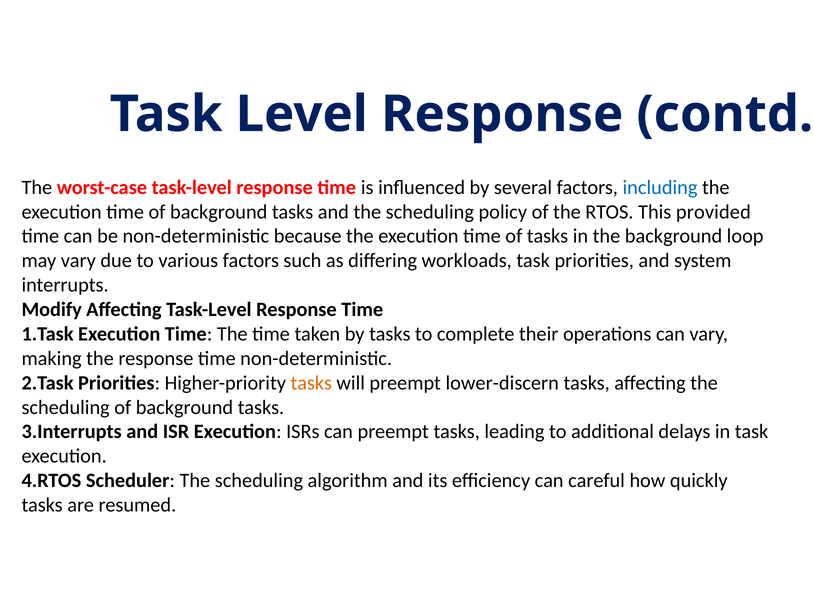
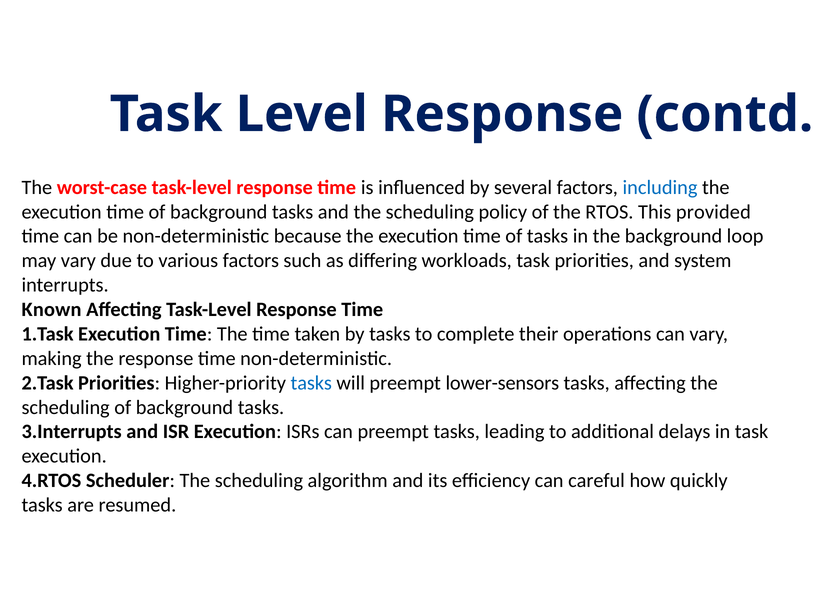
Modify: Modify -> Known (52, 309)
tasks colour: orange -> blue (311, 383)
lower-discern: lower-discern -> lower-sensors (502, 383)
